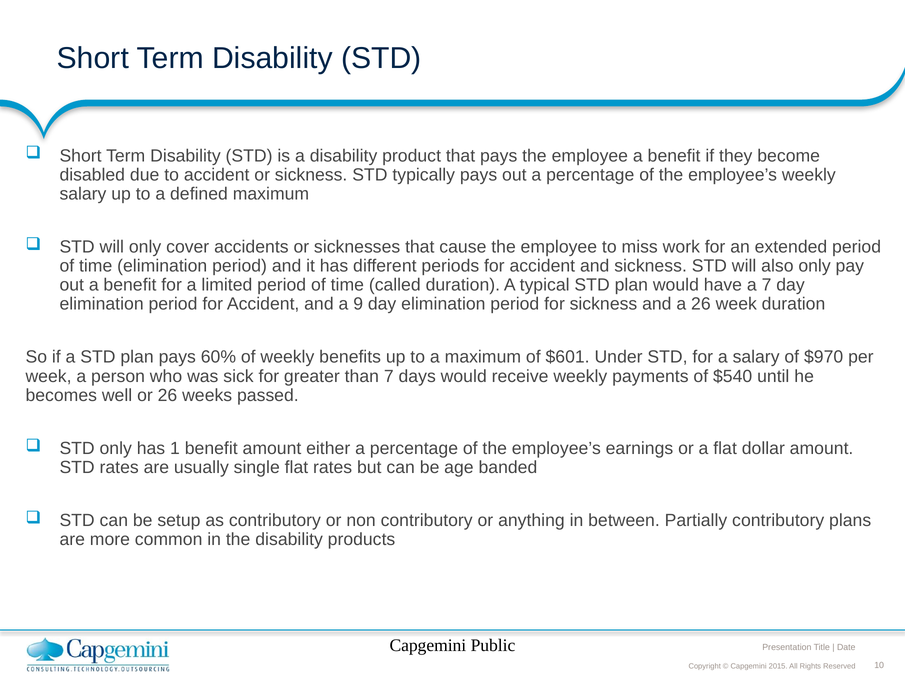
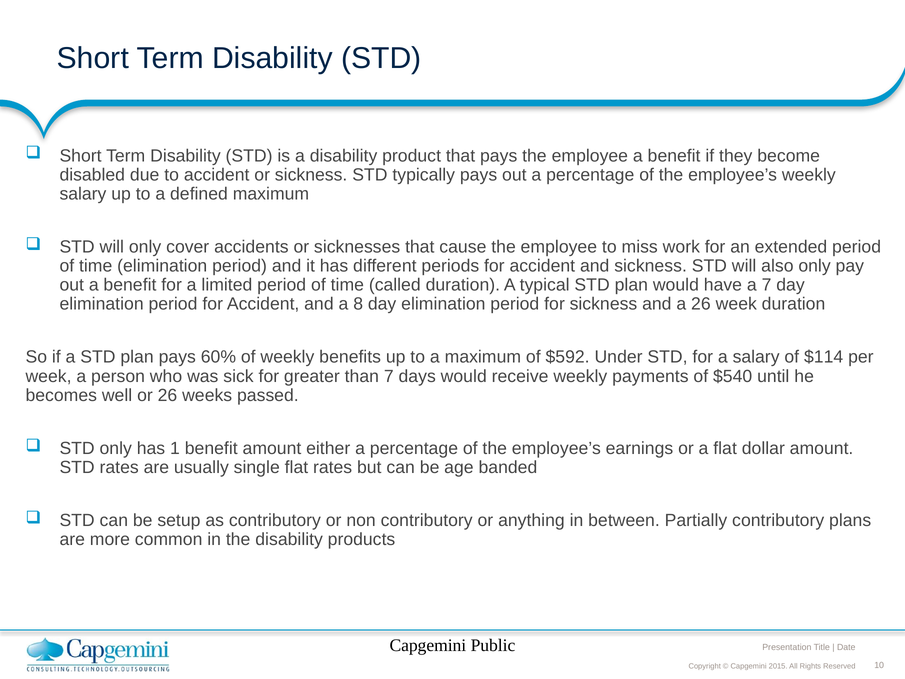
9: 9 -> 8 (358, 304)
$601: $601 -> $592 (568, 357)
$970: $970 -> $114 (824, 357)
